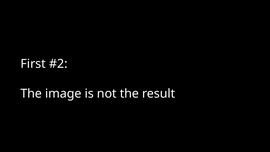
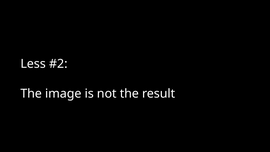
First: First -> Less (33, 64)
